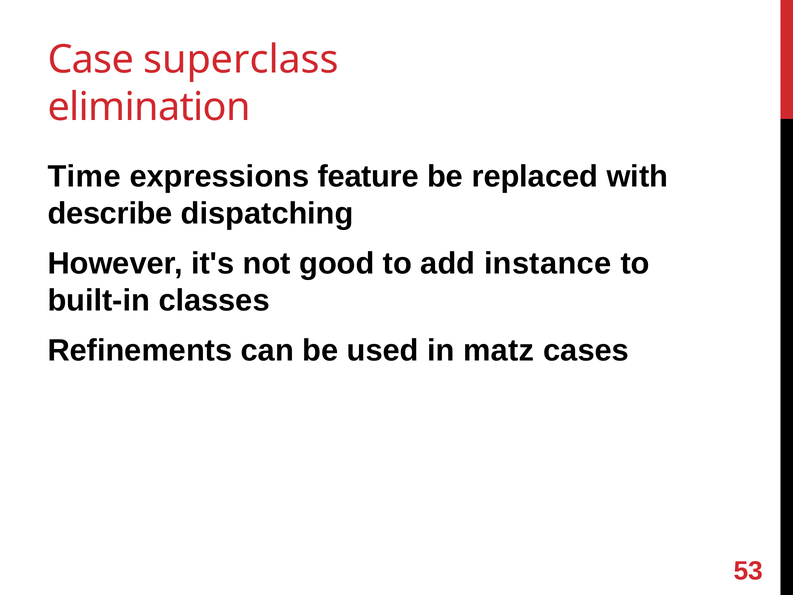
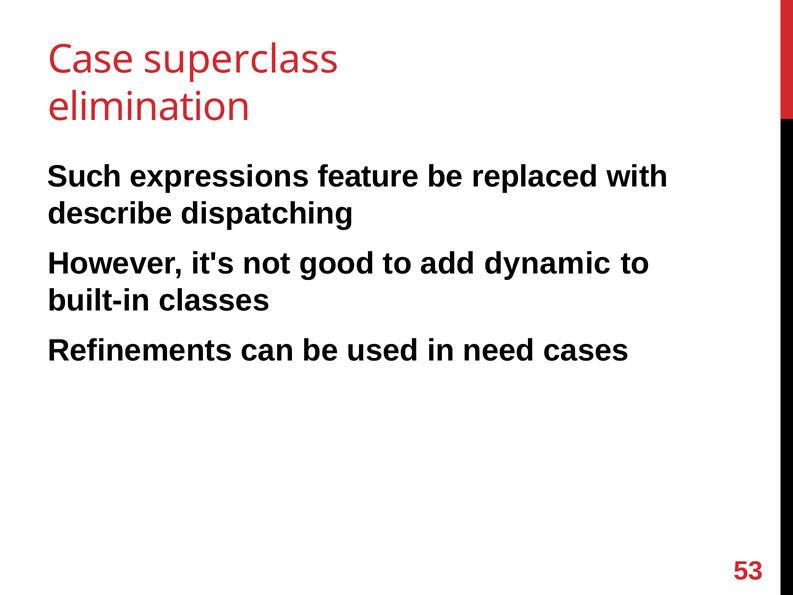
Time: Time -> Such (85, 177)
instance: instance -> dynamic (548, 263)
matz: matz -> need (499, 350)
